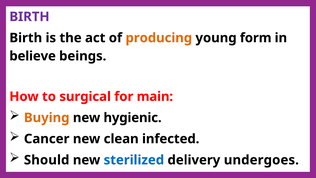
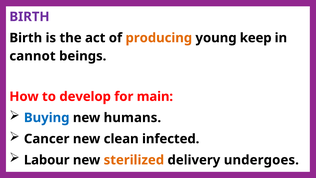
form: form -> keep (256, 38)
believe: believe -> cannot (32, 56)
surgical: surgical -> develop (85, 96)
Buying colour: orange -> blue (47, 118)
hygienic: hygienic -> humans (132, 118)
Should: Should -> Labour (47, 160)
sterilized colour: blue -> orange (134, 160)
